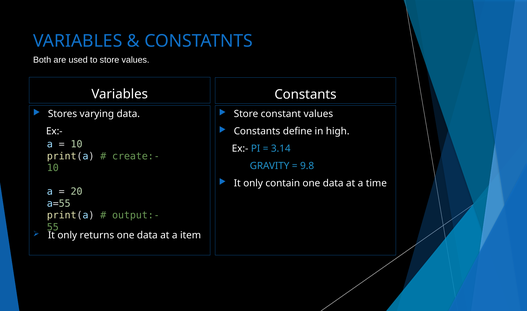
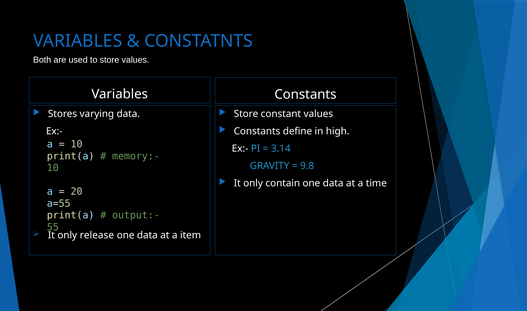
create:-: create:- -> memory:- (136, 156)
returns: returns -> release (97, 235)
